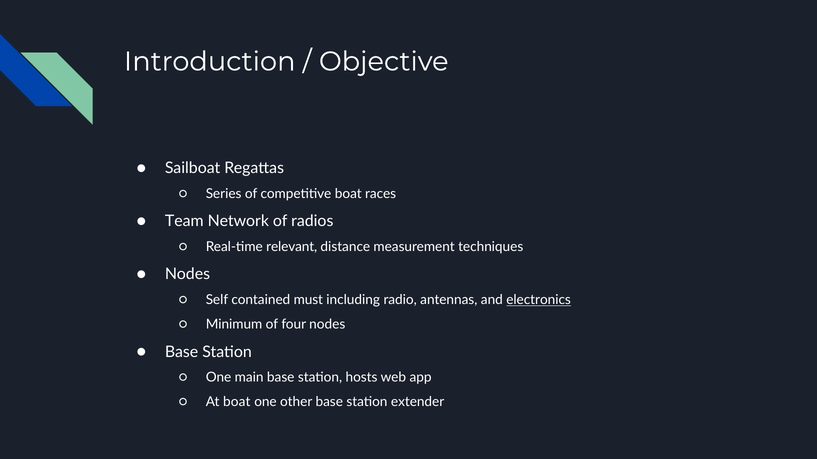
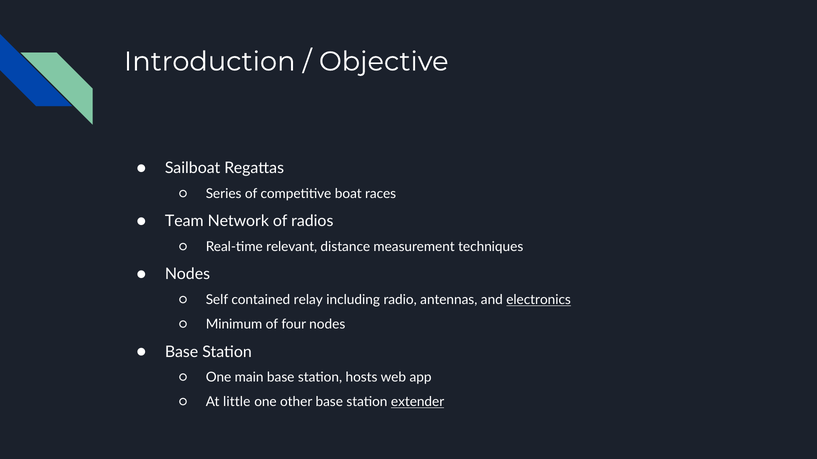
must: must -> relay (308, 300)
At boat: boat -> little (237, 402)
extender underline: none -> present (418, 402)
